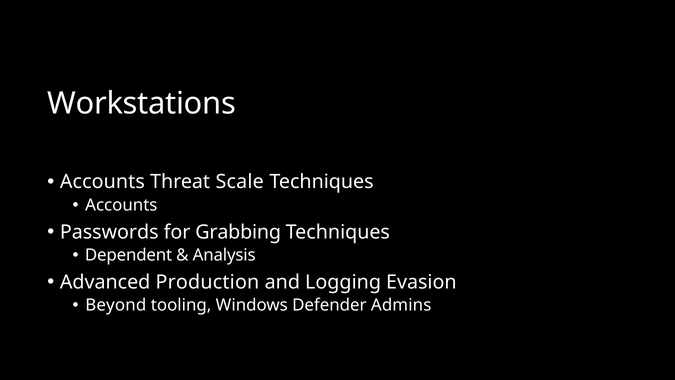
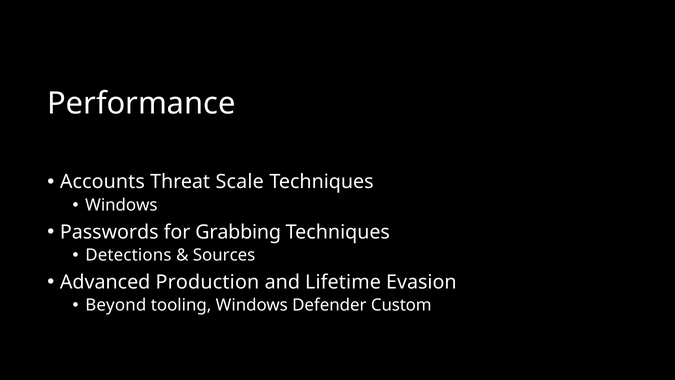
Workstations: Workstations -> Performance (141, 103)
Accounts: Accounts -> Windows (121, 205)
Dependent: Dependent -> Detections (128, 255)
Analysis: Analysis -> Sources (224, 255)
Logging: Logging -> Lifetime (343, 282)
Admins: Admins -> Custom (401, 305)
